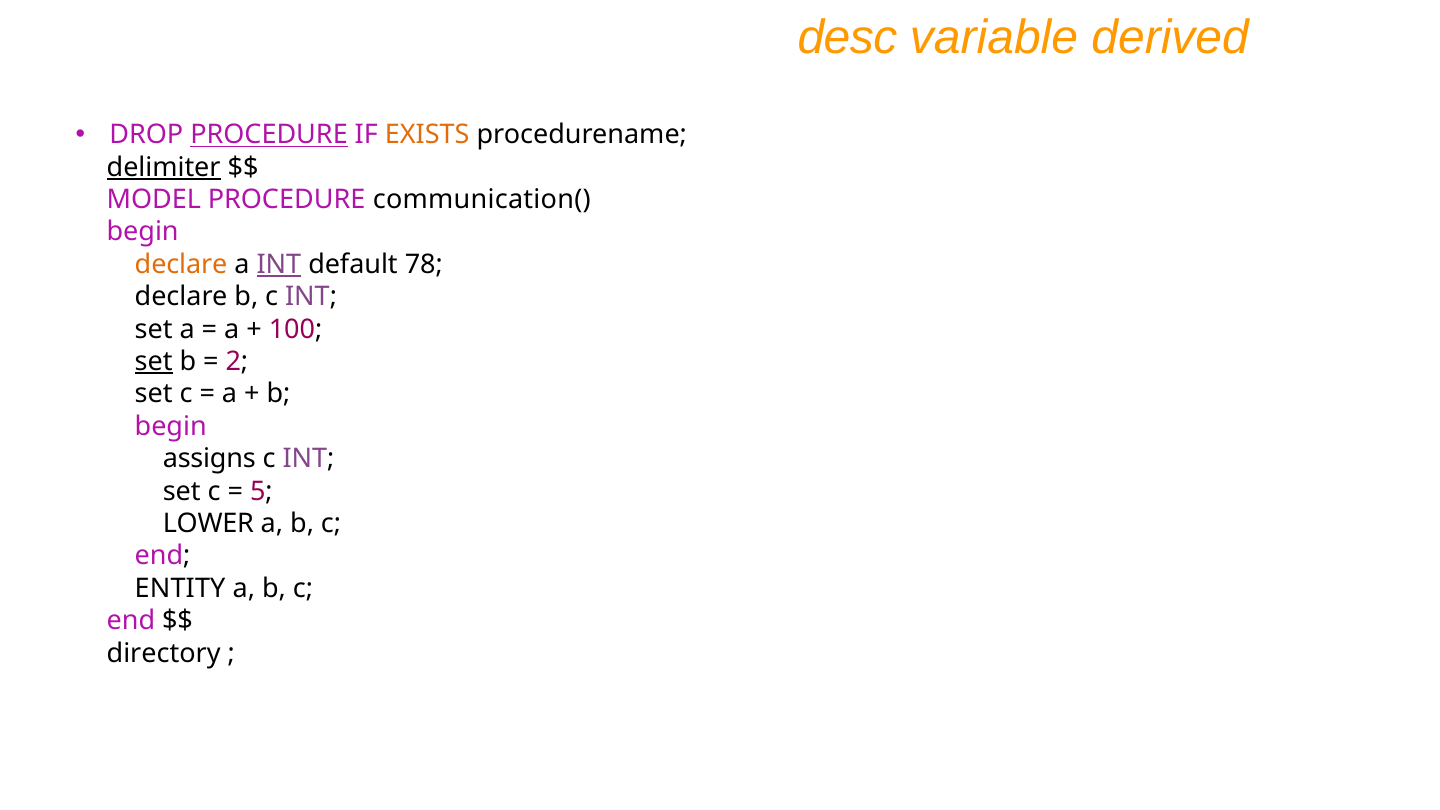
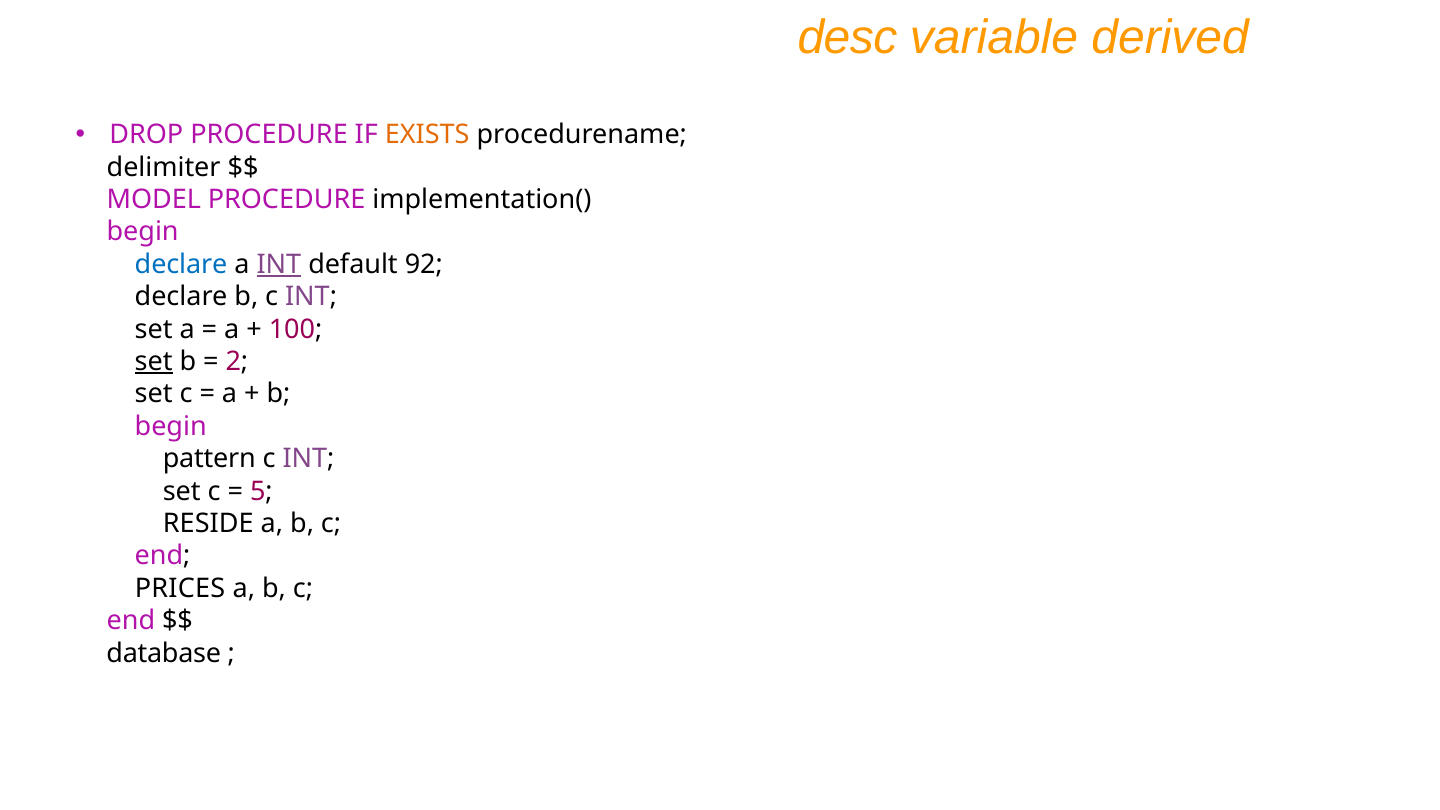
PROCEDURE underline: present -> none (269, 135)
delimiter underline: present -> none (164, 167)
communication(: communication( -> implementation( (482, 200)
declare colour: orange -> blue (181, 264)
78: 78 -> 92 (424, 264)
assigns: assigns -> pattern (209, 459)
LOWER: LOWER -> RESIDE (208, 524)
ENTITY: ENTITY -> PRICES (180, 588)
directory: directory -> database (164, 653)
